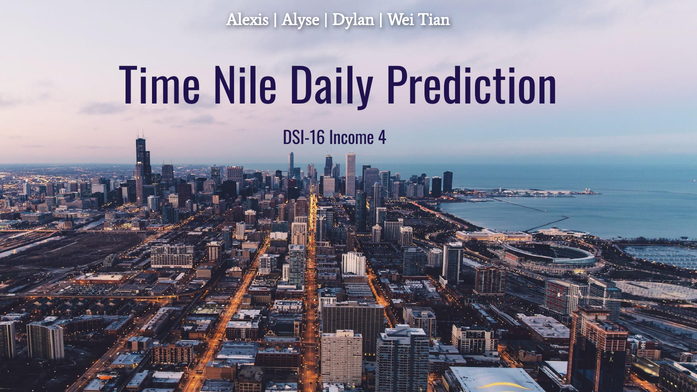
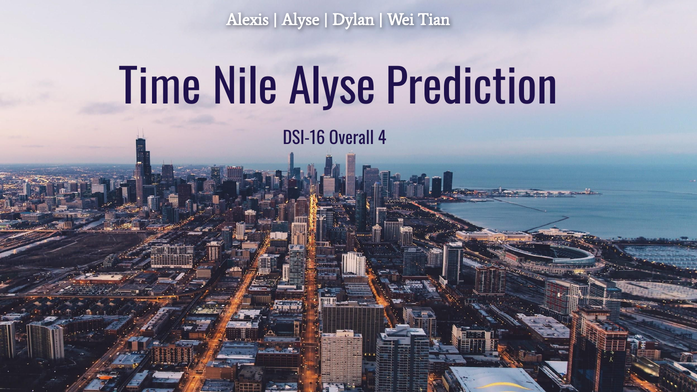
Nile Daily: Daily -> Alyse (332, 89)
Income: Income -> Overall (351, 138)
